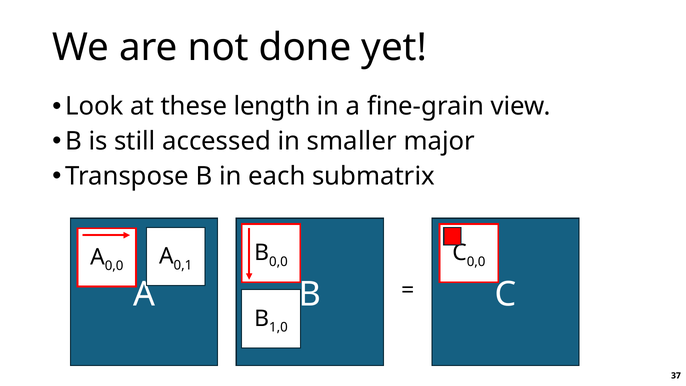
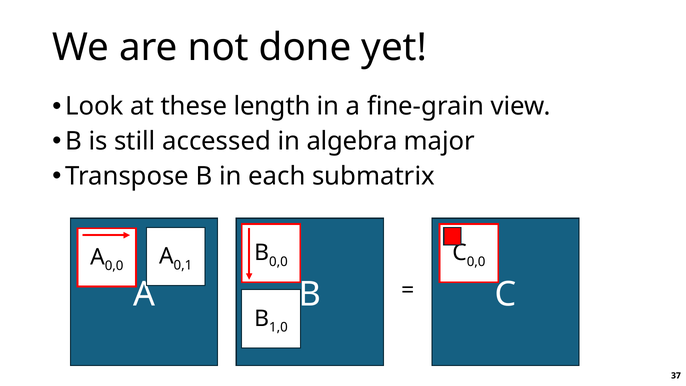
smaller: smaller -> algebra (352, 141)
